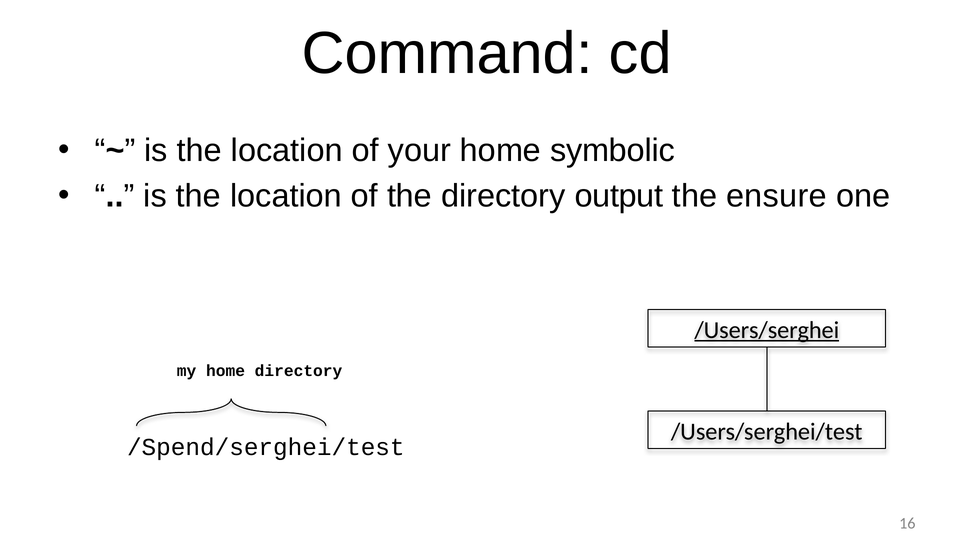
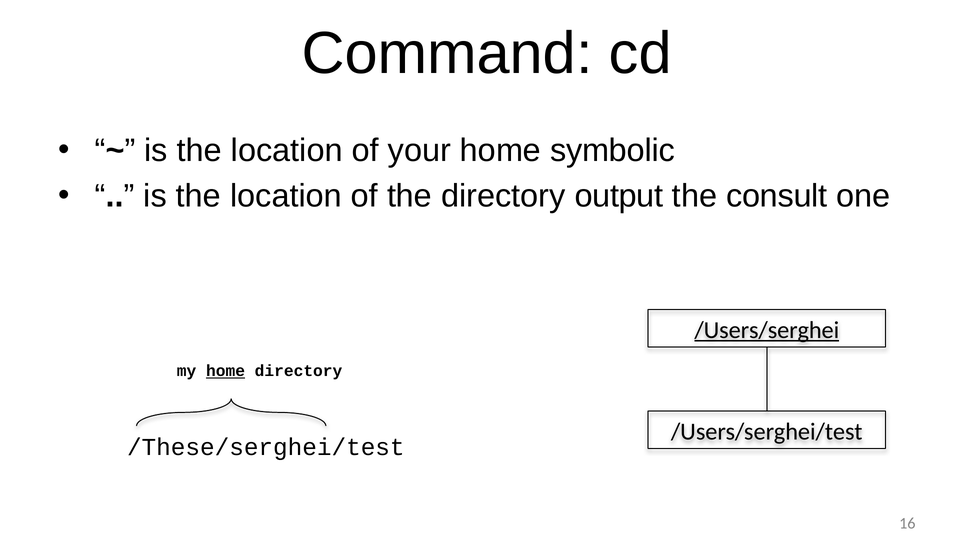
ensure: ensure -> consult (777, 196)
home underline: none -> present (226, 371)
/Spend/serghei/test: /Spend/serghei/test -> /These/serghei/test (266, 447)
